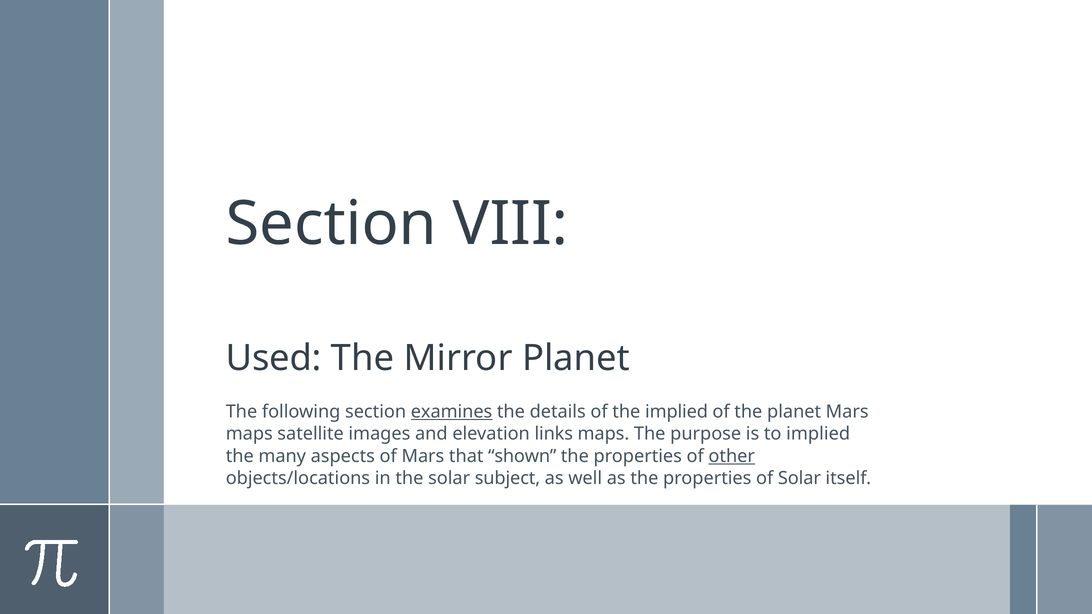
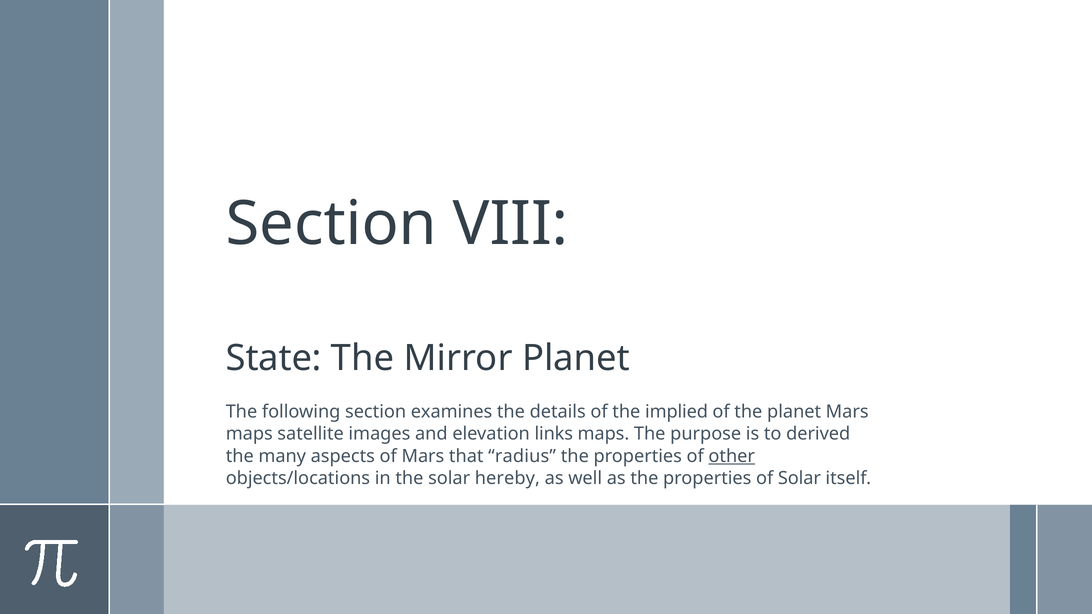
Used: Used -> State (274, 358)
examines underline: present -> none (452, 412)
to implied: implied -> derived (818, 434)
shown: shown -> radius (522, 456)
subject: subject -> hereby (507, 479)
